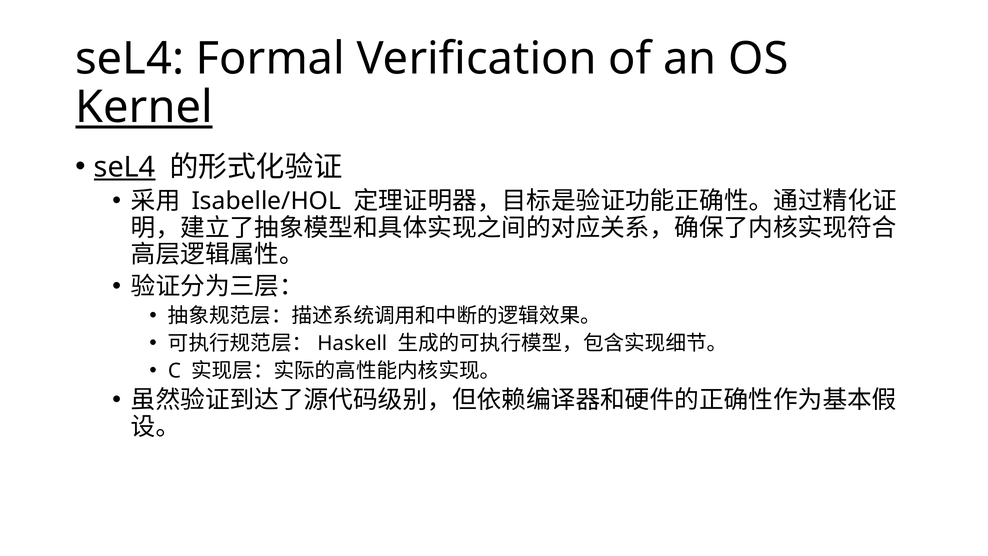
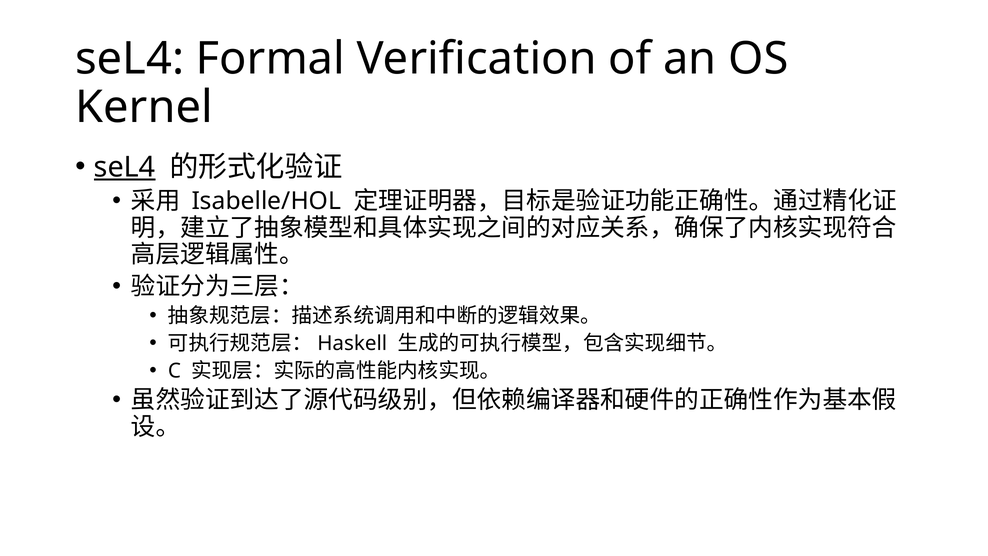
Kernel underline: present -> none (144, 107)
